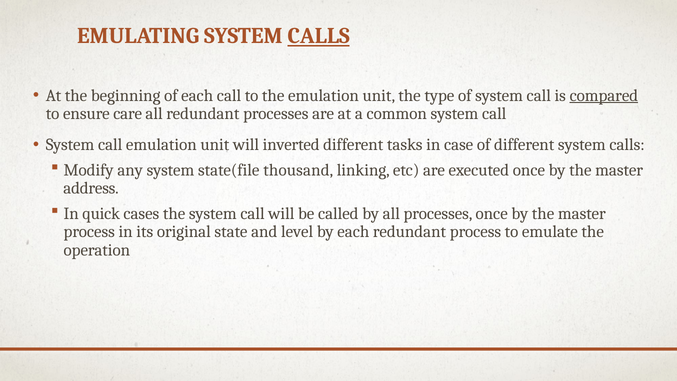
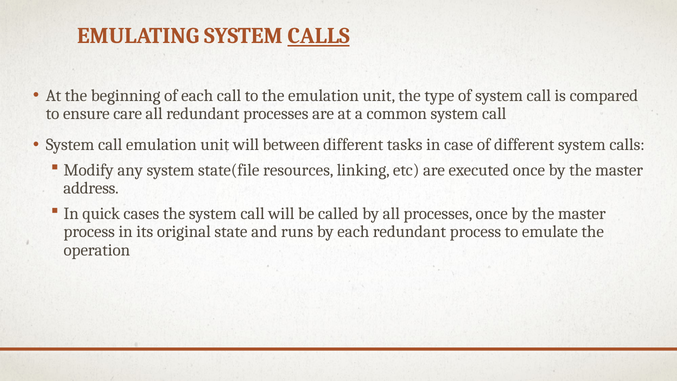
compared underline: present -> none (604, 95)
inverted: inverted -> between (291, 145)
thousand: thousand -> resources (298, 170)
level: level -> runs (297, 232)
